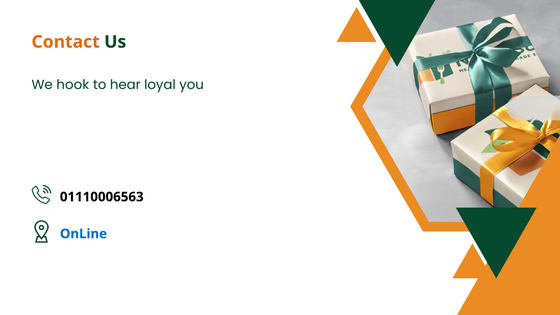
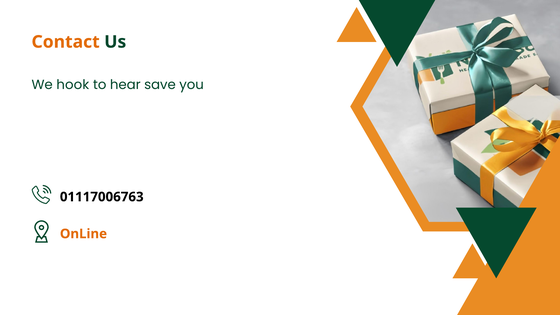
loyal: loyal -> save (160, 85)
01110006563: 01110006563 -> 01117006763 (102, 197)
OnLine colour: blue -> orange (83, 234)
